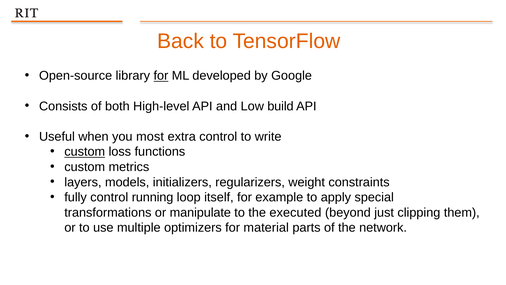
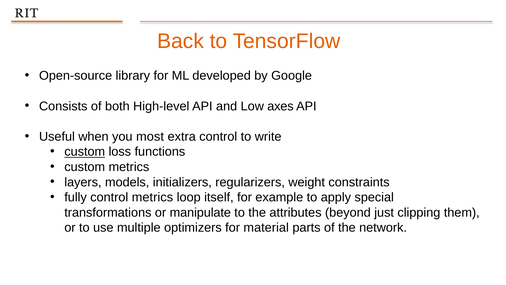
for underline: present -> none (161, 76)
build: build -> axes (280, 106)
control running: running -> metrics (152, 197)
executed: executed -> attributes (295, 212)
